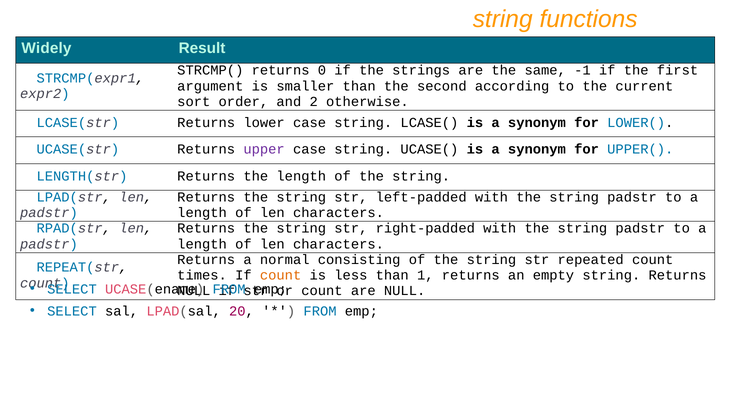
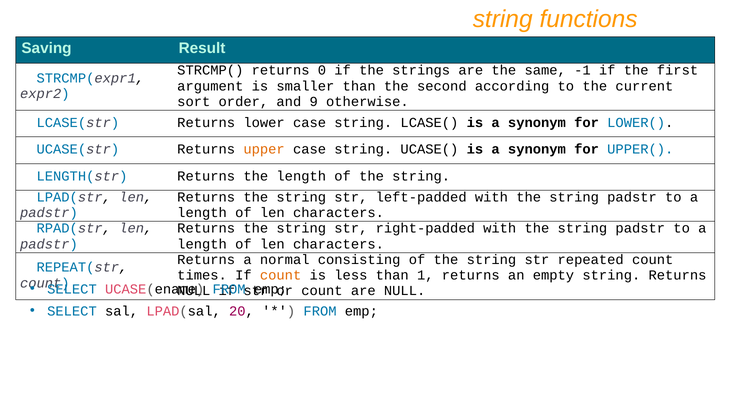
Widely: Widely -> Saving (46, 48)
2: 2 -> 9 (314, 102)
upper colour: purple -> orange (264, 150)
